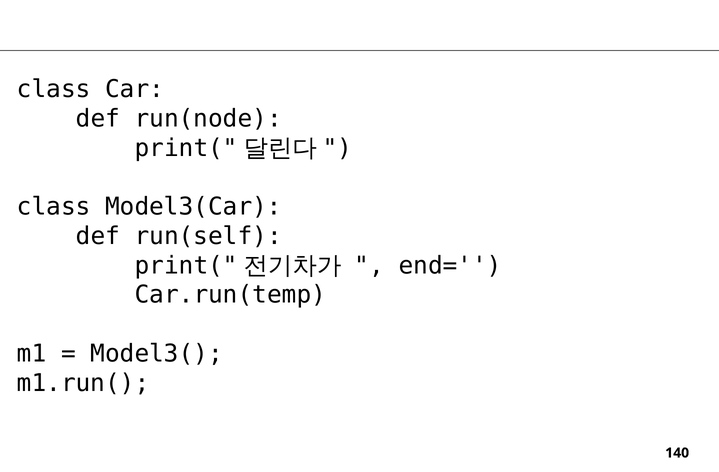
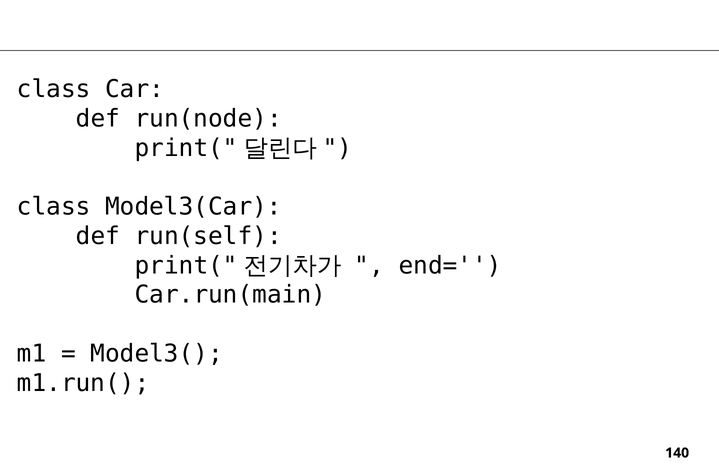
Car.run(temp: Car.run(temp -> Car.run(main (230, 295)
